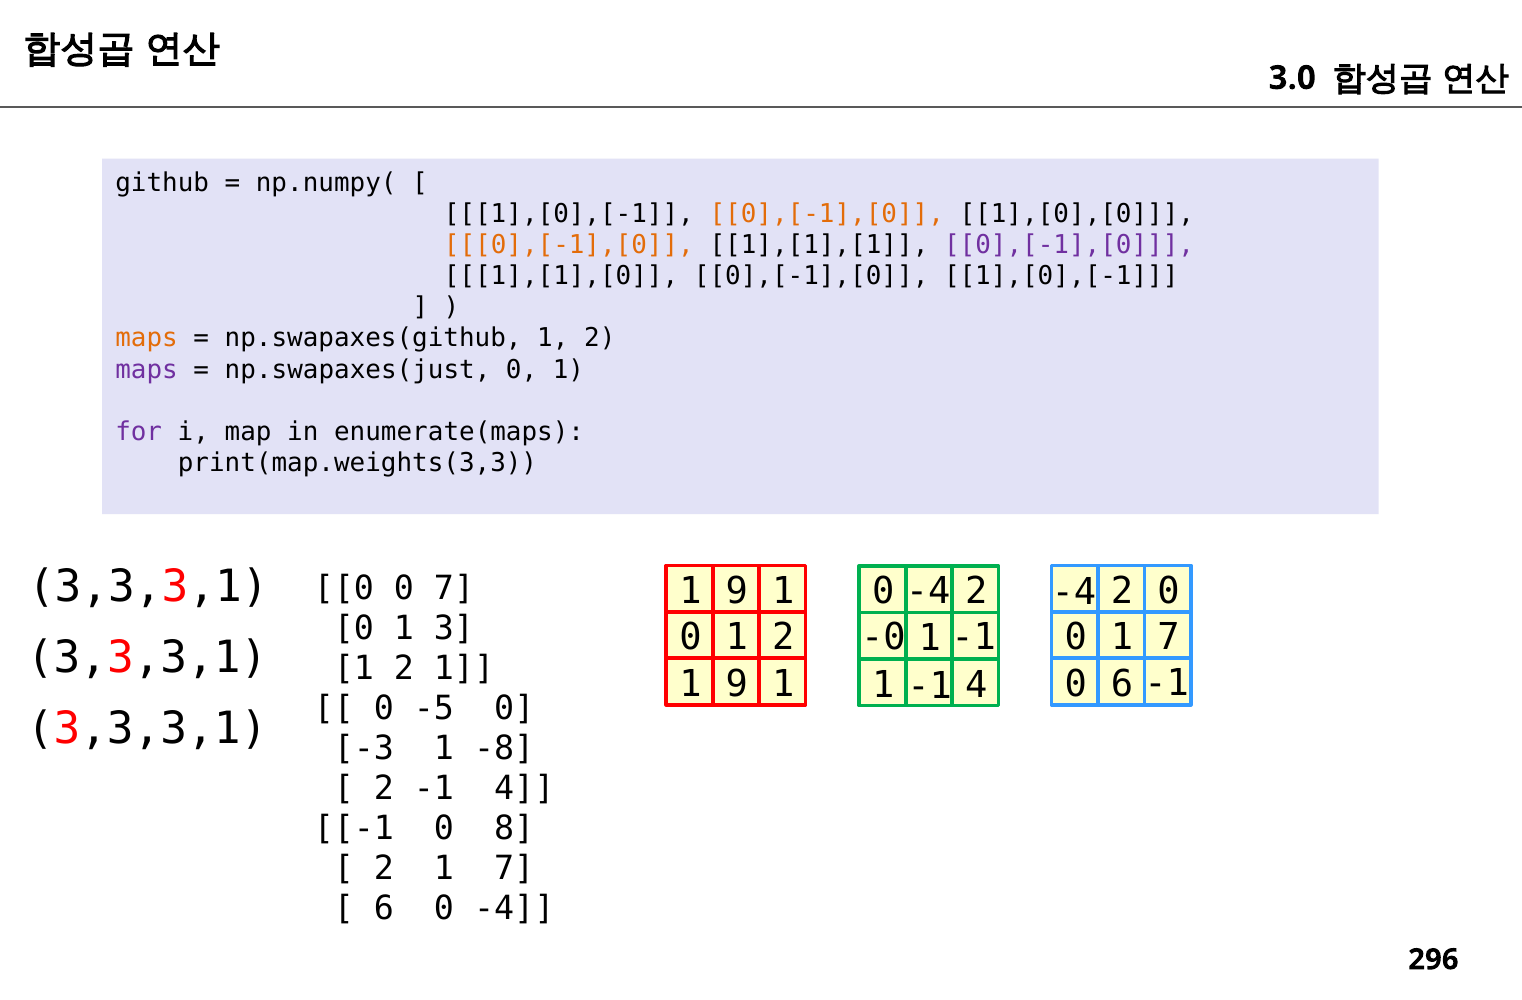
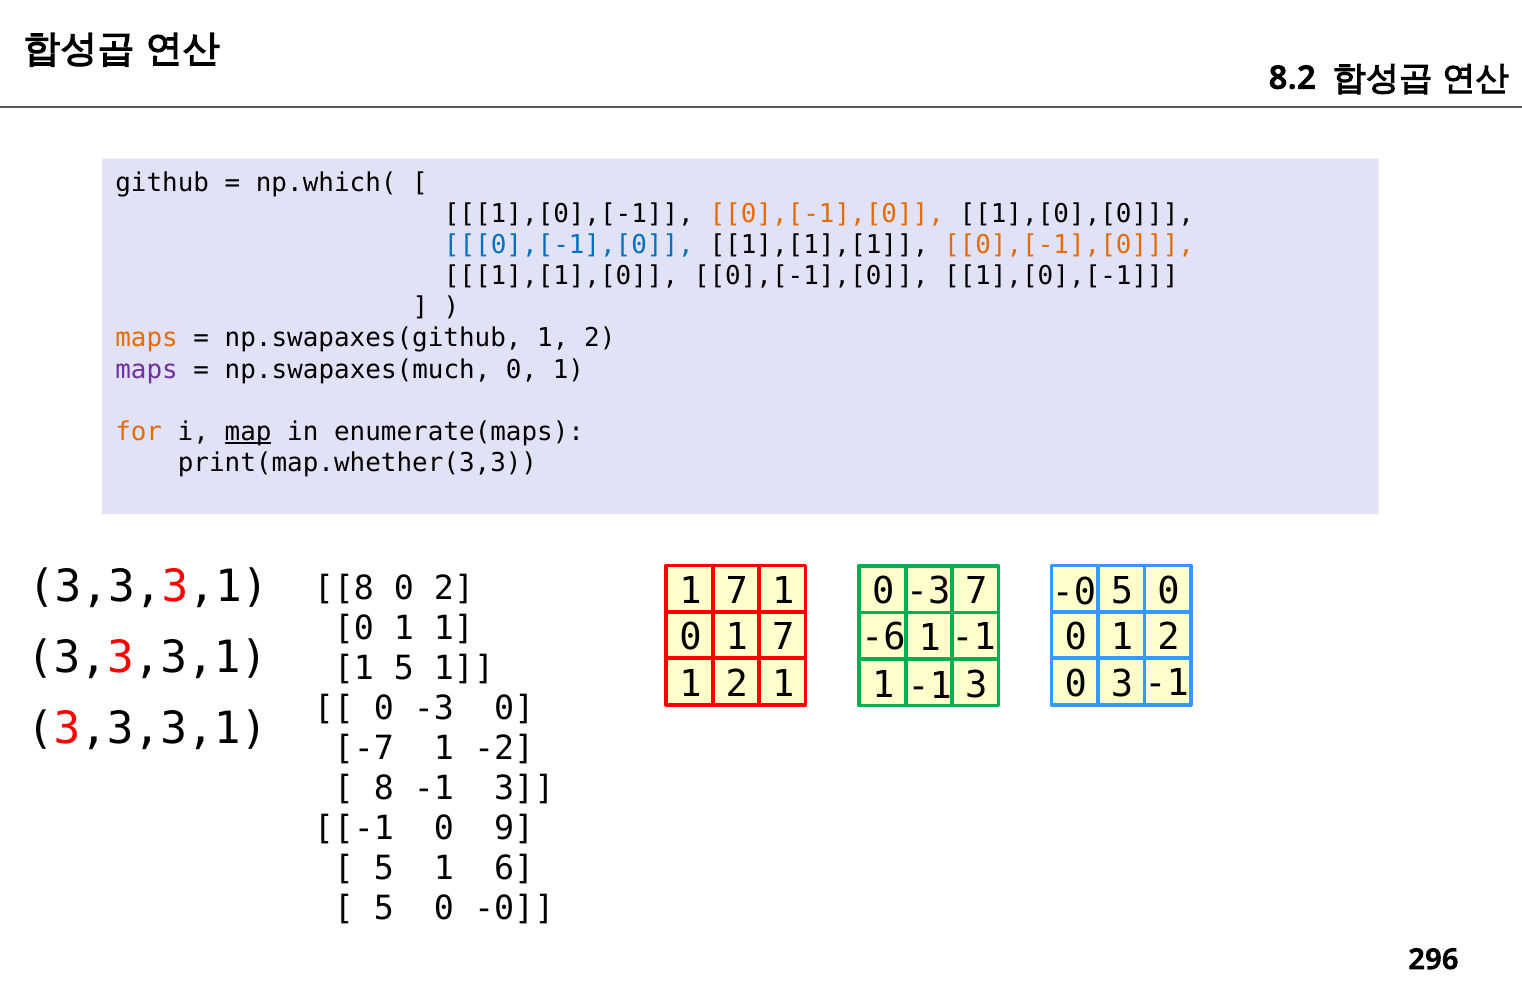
3.0: 3.0 -> 8.2 (1292, 78)
np.numpy(: np.numpy( -> np.which( (326, 183)
0],[-1],[0 colour: orange -> blue (569, 245)
0],[-1],[0 colour: purple -> orange (1069, 245)
np.swapaxes(just: np.swapaxes(just -> np.swapaxes(much (358, 369)
for colour: purple -> orange (139, 432)
map underline: none -> present (248, 432)
print(map.weights(3,3: print(map.weights(3,3 -> print(map.whether(3,3 (357, 463)
3,3,3,1 2: 2 -> 5 (1122, 591)
0: 0 -> 8 (344, 588)
0 7: 7 -> 2 (454, 588)
-4: -4 -> -3 (928, 591)
9: 9 -> 7 (737, 591)
0 2: 2 -> 7 (976, 592)
-4: -4 -> -0 (1074, 592)
0 1 3: 3 -> 1 (454, 628)
-0: -0 -> -6 (883, 637)
0 1 2: 2 -> 7 (783, 637)
0 1 7: 7 -> 2 (1169, 637)
2: 2 -> 5 (404, 668)
9: 9 -> 2 (737, 684)
0 6: 6 -> 3 (1122, 684)
1 4: 4 -> 3 (976, 685)
0 -5: -5 -> -3 (434, 708)
-3: -3 -> -7 (364, 748)
-8: -8 -> -2 (504, 748)
2: 2 -> 8 (384, 788)
-1 4: 4 -> 3 (524, 788)
8: 8 -> 9 (514, 828)
2: 2 -> 5 (384, 868)
7: 7 -> 6 (514, 868)
6: 6 -> 5 (384, 908)
0 -4: -4 -> -0 (514, 908)
